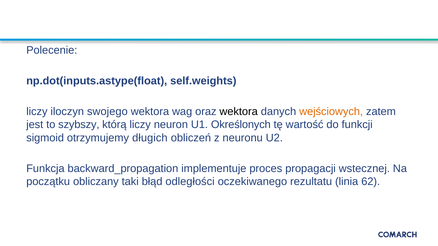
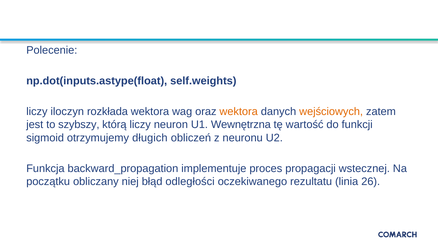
swojego: swojego -> rozkłada (107, 112)
wektora colour: black -> orange (239, 112)
Określonych: Określonych -> Wewnętrzna (241, 125)
taki: taki -> niej (130, 182)
62: 62 -> 26 (371, 182)
